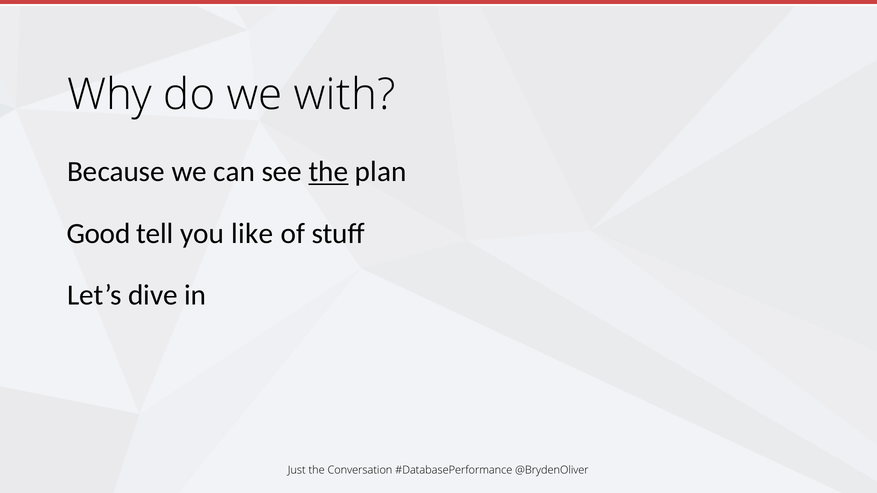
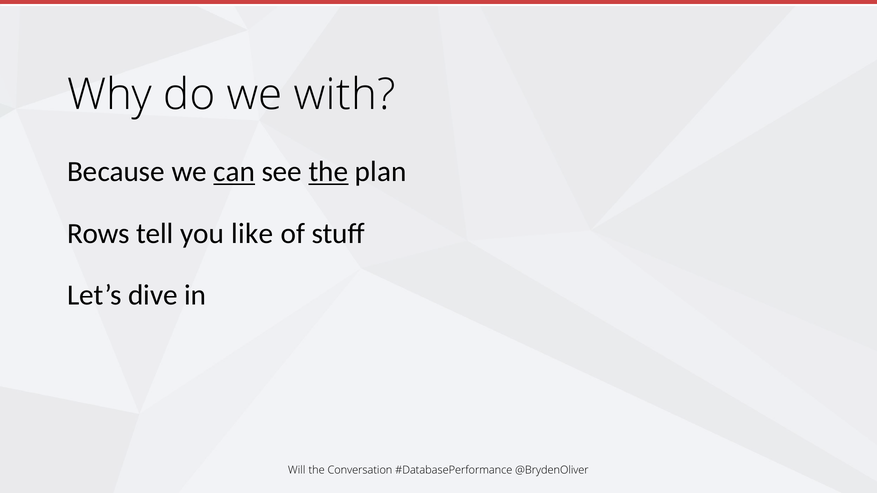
can underline: none -> present (234, 172)
Good: Good -> Rows (99, 234)
Just: Just -> Will (297, 470)
